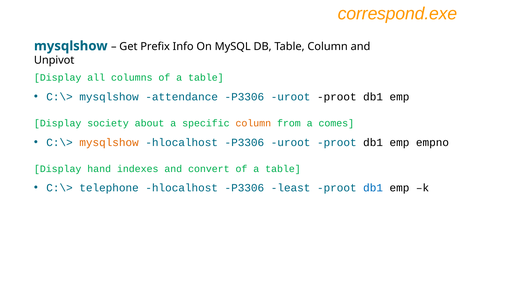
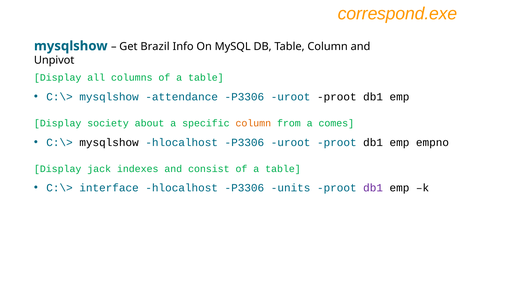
Prefix: Prefix -> Brazil (155, 47)
mysqlshow colour: orange -> black (109, 142)
hand: hand -> jack (99, 168)
convert: convert -> consist (209, 168)
telephone: telephone -> interface (109, 188)
least: least -> units (291, 188)
db1 colour: blue -> purple (373, 188)
